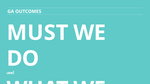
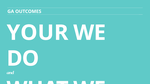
MUST: MUST -> YOUR (37, 33)
